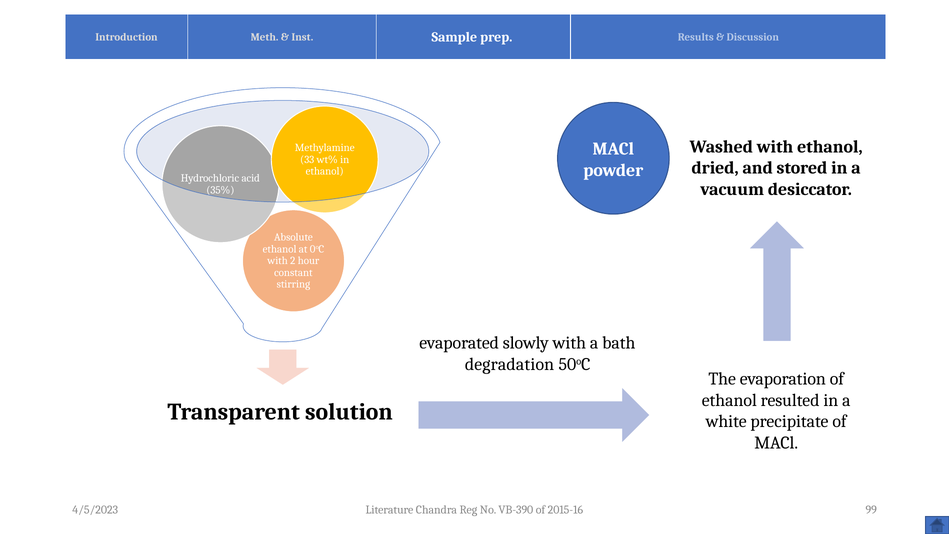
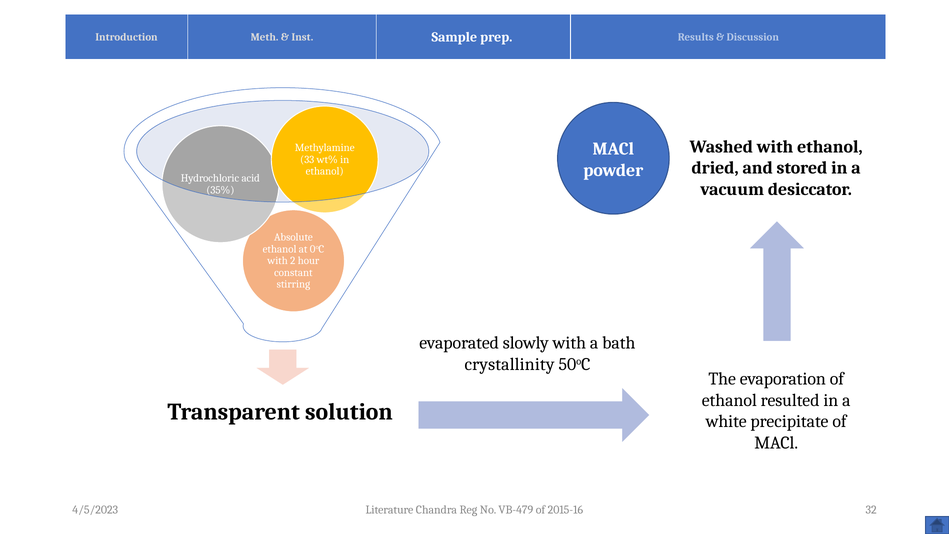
degradation: degradation -> crystallinity (510, 364)
VB-390: VB-390 -> VB-479 (516, 510)
99: 99 -> 32 (871, 510)
